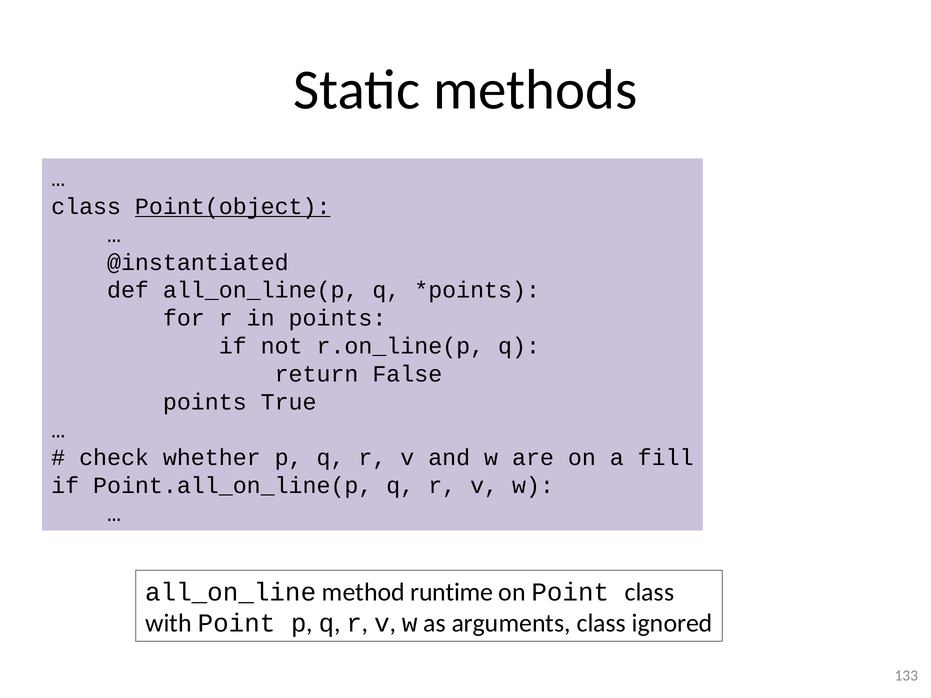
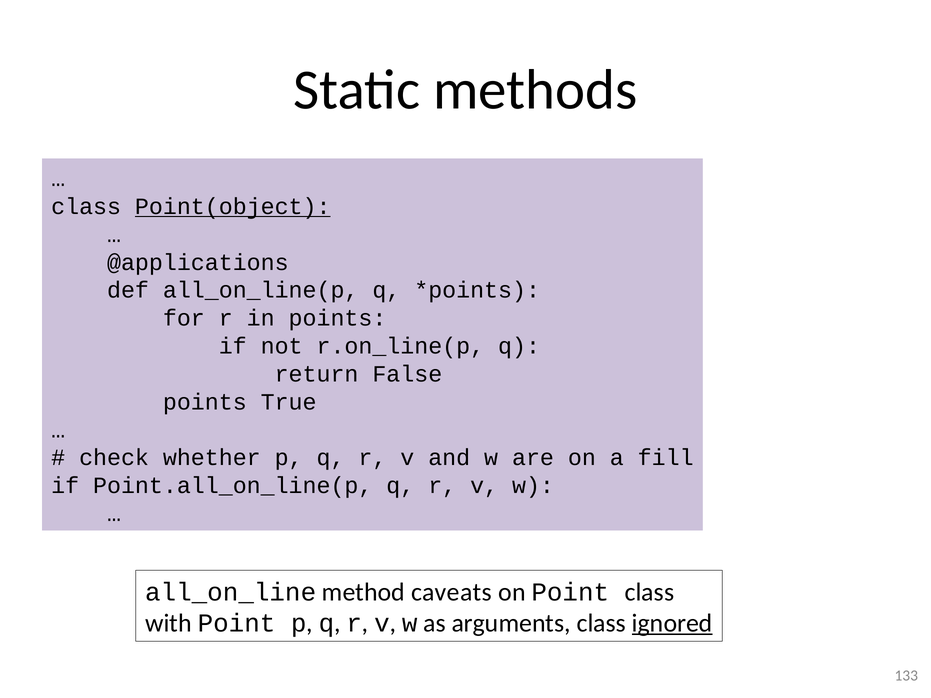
@instantiated: @instantiated -> @applications (198, 262)
runtime: runtime -> caveats (451, 592)
ignored underline: none -> present (672, 623)
